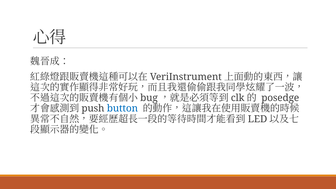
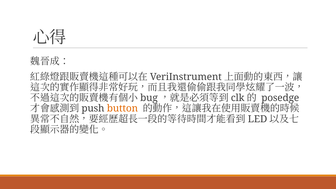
button colour: blue -> orange (122, 108)
